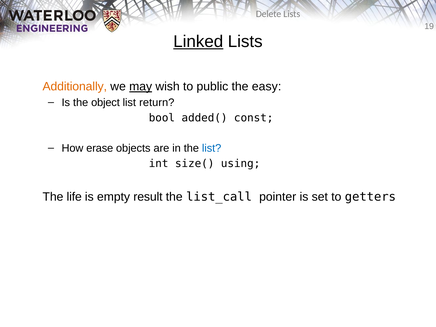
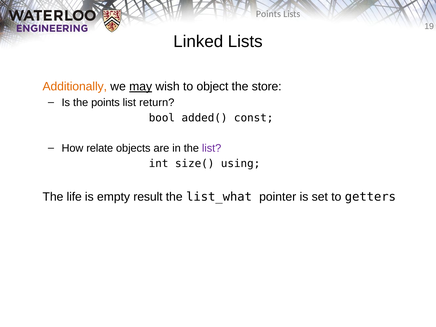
Delete: Delete -> Points (268, 14)
Linked underline: present -> none (198, 42)
public: public -> object (212, 87)
easy: easy -> store (267, 87)
the object: object -> points (105, 103)
erase: erase -> relate (100, 148)
list colour: blue -> purple (212, 148)
list_call: list_call -> list_what (219, 197)
